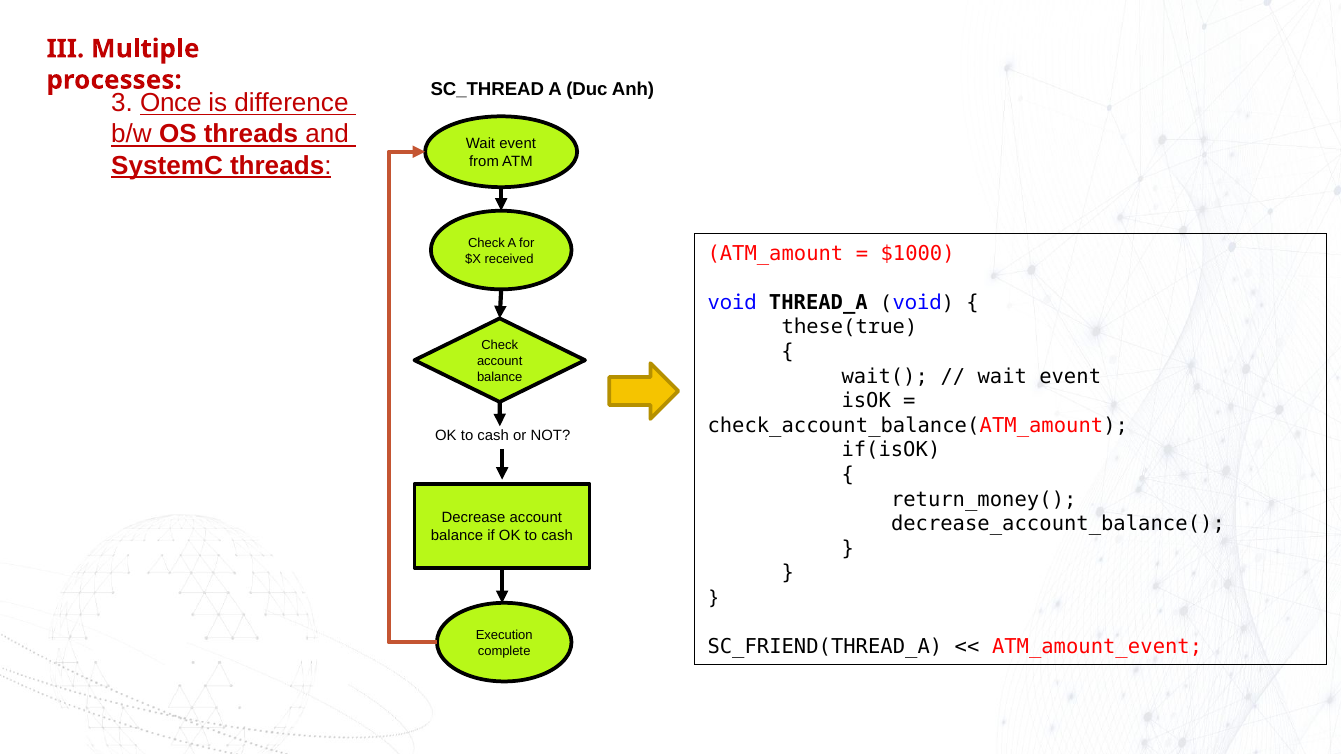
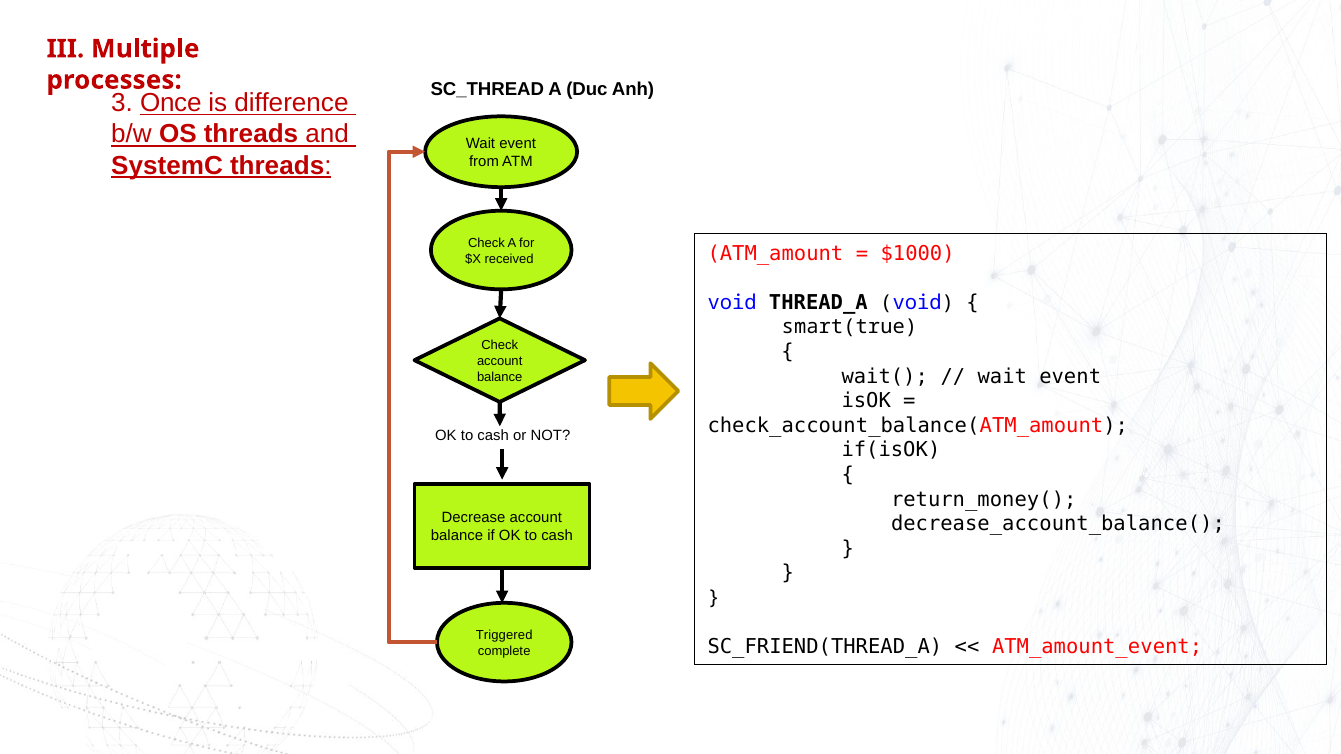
these(true: these(true -> smart(true (849, 327)
Execution: Execution -> Triggered (504, 635)
